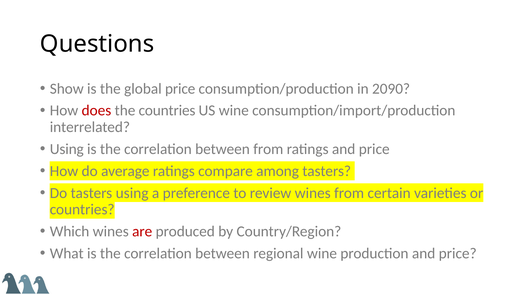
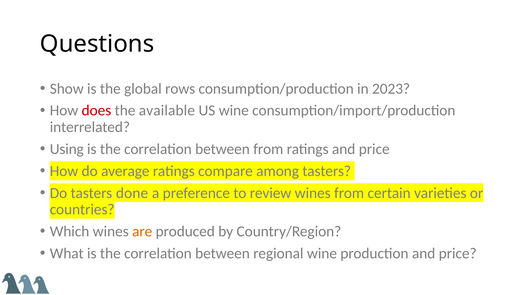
global price: price -> rows (180, 89)
2090: 2090 -> 2023 (391, 89)
the countries: countries -> available (167, 111)
using: using -> done (132, 193)
are colour: red -> orange (142, 231)
